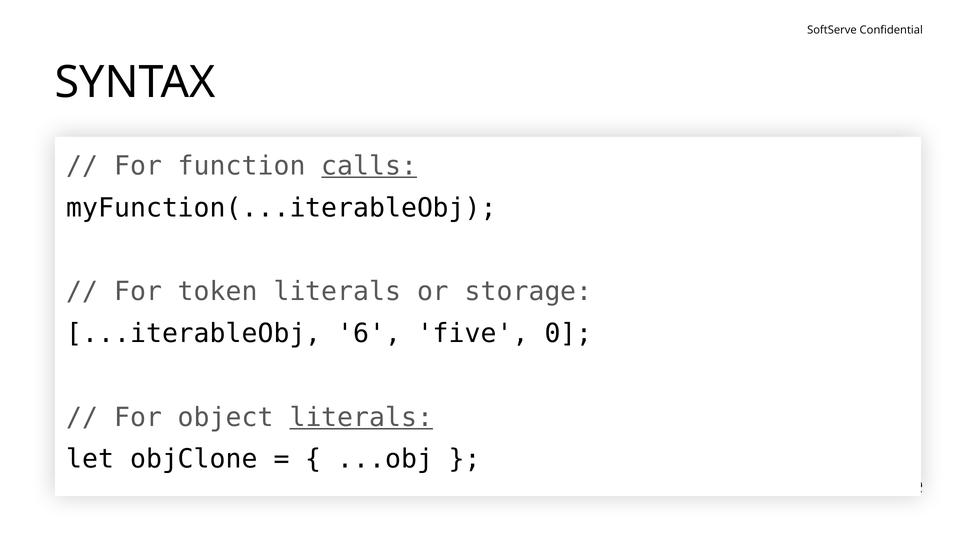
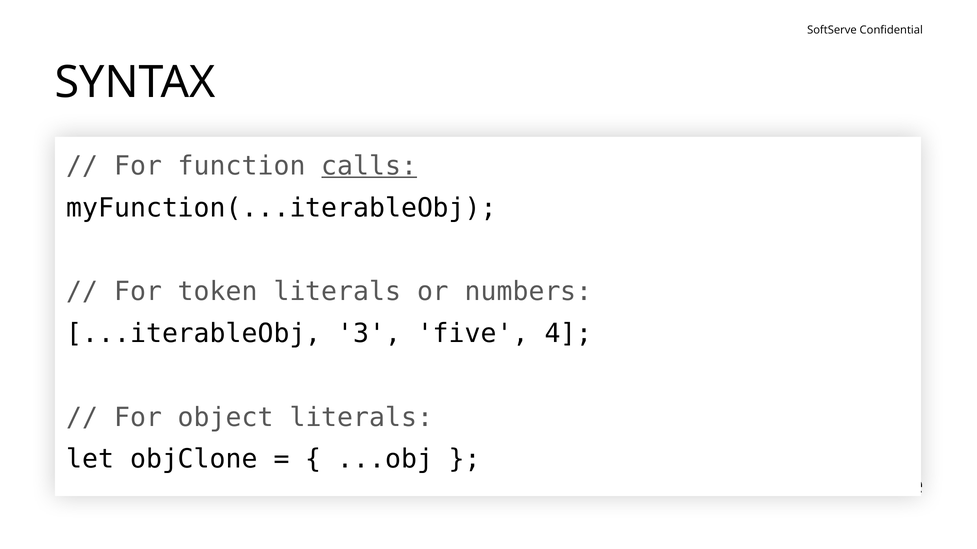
storage: storage -> numbers (529, 292)
6: 6 -> 3 (369, 334)
0: 0 -> 4 (568, 334)
literals underline: present -> none (361, 418)
